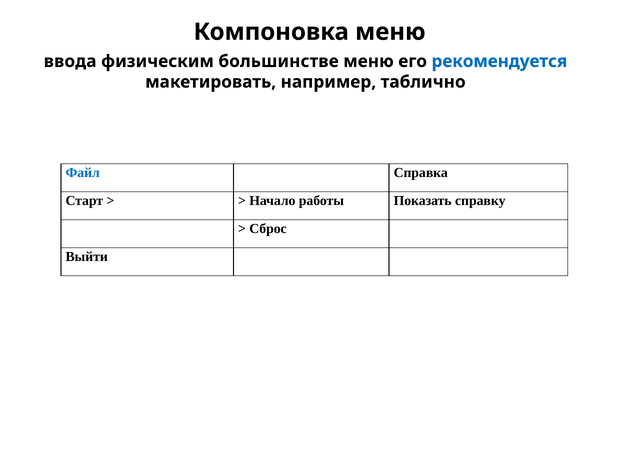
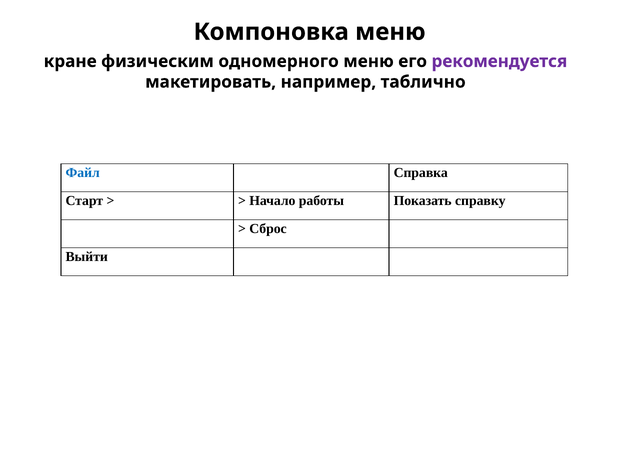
ввода: ввода -> кране (70, 61)
большинстве: большинстве -> одномерного (279, 61)
рекомендуется colour: blue -> purple (499, 61)
